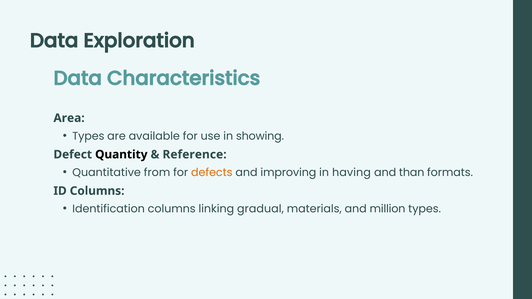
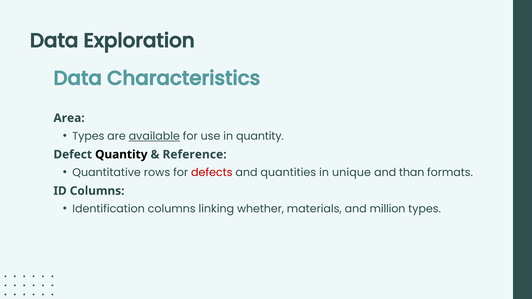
available underline: none -> present (154, 136)
in showing: showing -> quantity (260, 136)
from: from -> rows (157, 173)
defects colour: orange -> red (212, 173)
improving: improving -> quantities (288, 173)
having: having -> unique (351, 173)
gradual: gradual -> whether (260, 209)
